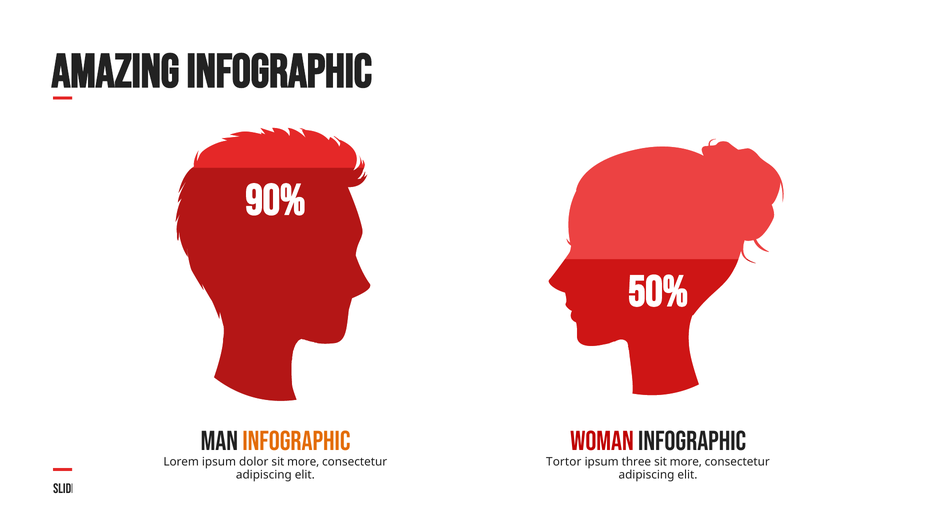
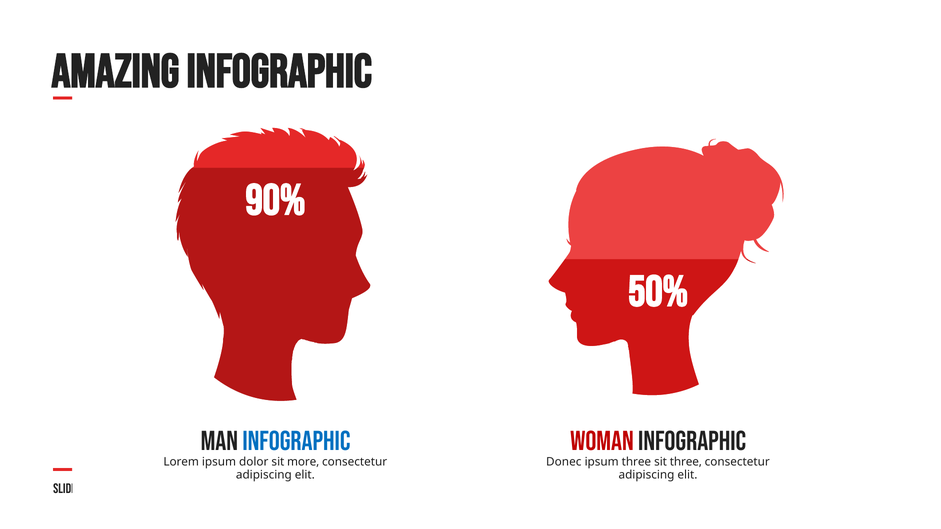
Infographic colour: orange -> blue (296, 442)
Tortor: Tortor -> Donec (564, 462)
more: more -> three (686, 462)
